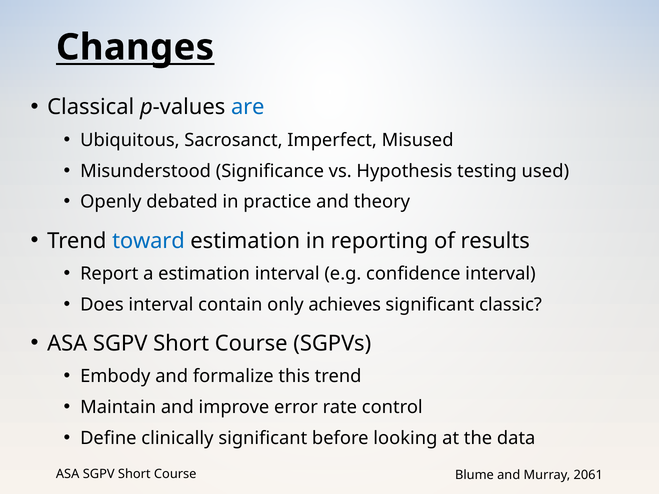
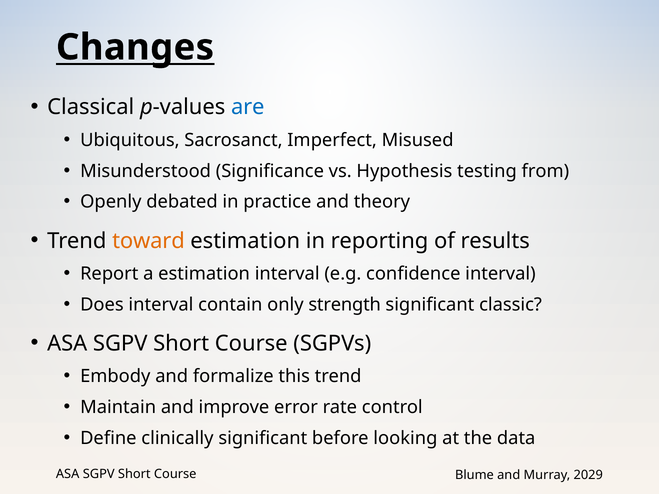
used: used -> from (545, 171)
toward colour: blue -> orange (148, 241)
achieves: achieves -> strength (345, 305)
2061: 2061 -> 2029 (588, 475)
